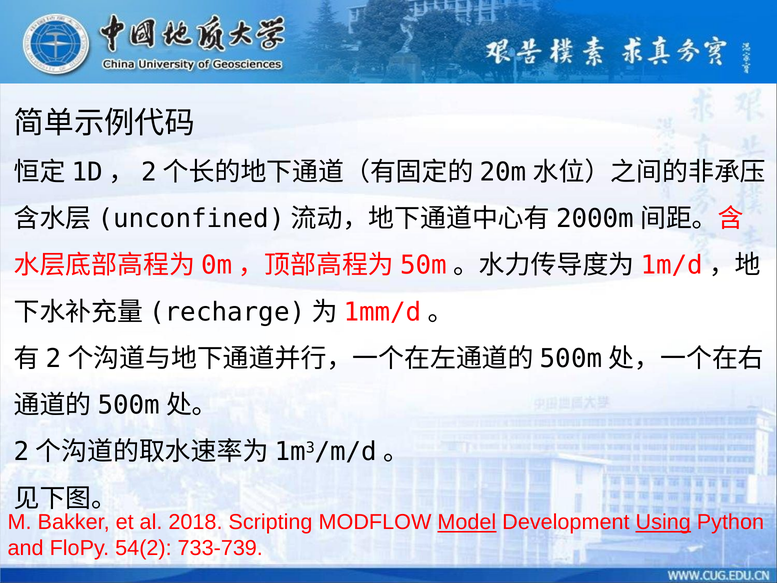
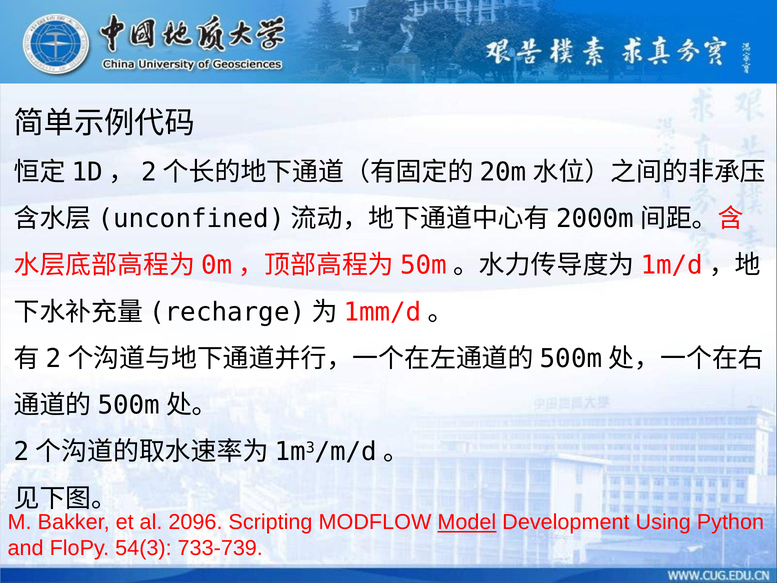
2018: 2018 -> 2096 (195, 522)
Using underline: present -> none (663, 522)
54(2: 54(2 -> 54(3 (143, 548)
